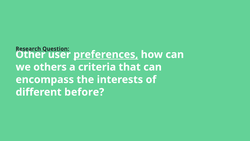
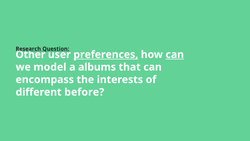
can underline: none -> present (175, 54)
others: others -> model (50, 67)
criteria: criteria -> albums (97, 67)
